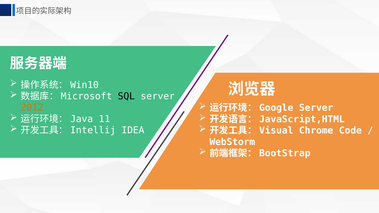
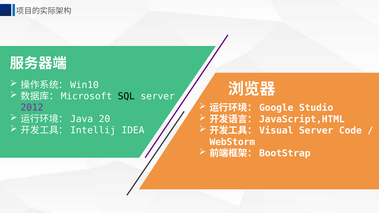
Server: Server -> Studio (316, 108)
2012 colour: orange -> purple (32, 108)
11: 11 -> 20 (104, 119)
Chrome: Chrome -> Server (316, 131)
